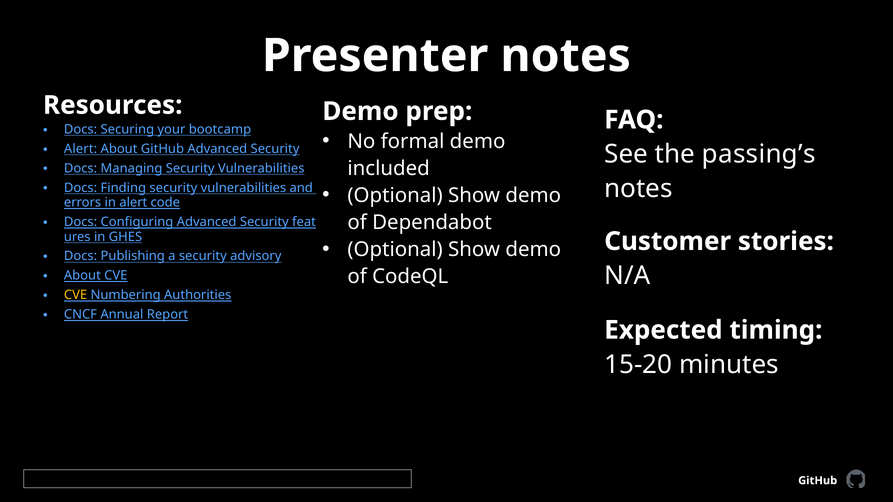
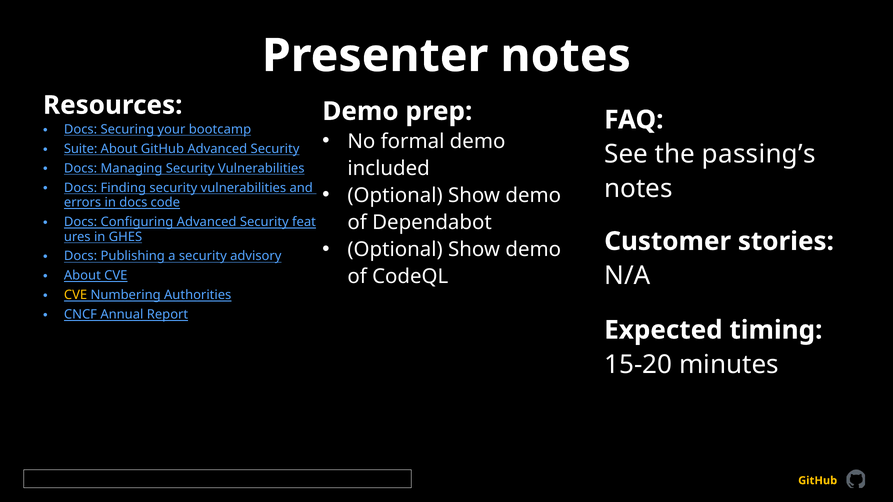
Alert: Alert -> Suite (81, 149)
in alert: alert -> docs (133, 203)
GitHub colour: white -> yellow (818, 481)
